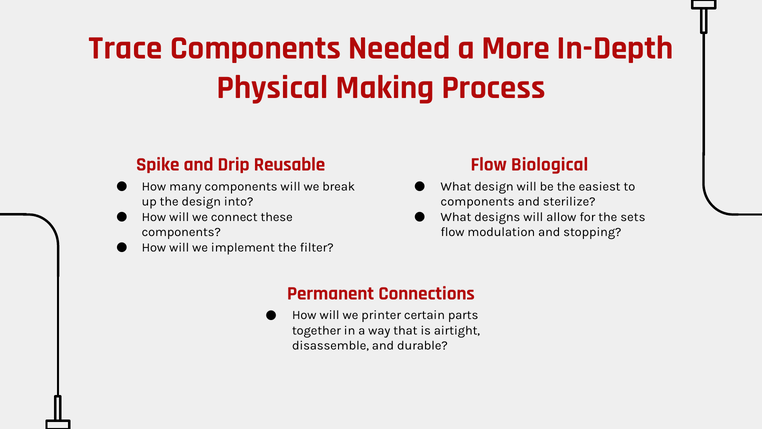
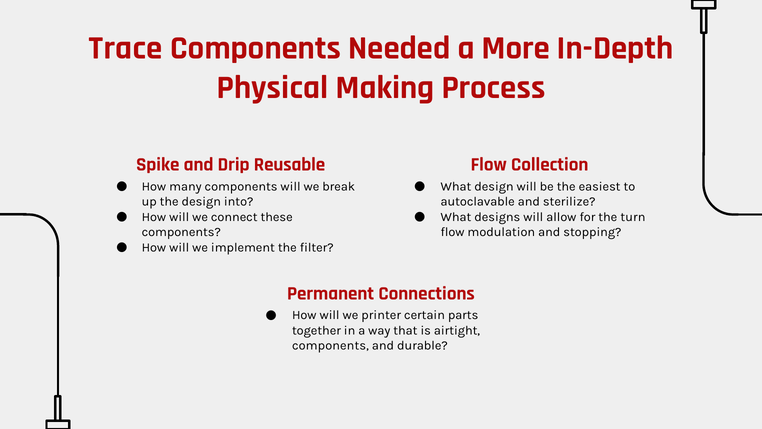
Biological: Biological -> Collection (550, 164)
components: components -> autoclavable (478, 201)
sets: sets -> turn (633, 217)
disassemble: disassemble -> components (330, 345)
